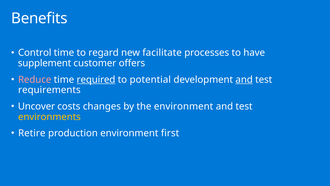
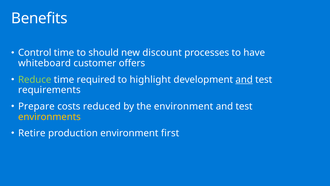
regard: regard -> should (104, 53)
facilitate: facilitate -> discount (162, 53)
supplement: supplement -> whiteboard (44, 63)
Reduce colour: pink -> light green (35, 79)
required underline: present -> none (96, 79)
potential: potential -> highlight (150, 79)
Uncover: Uncover -> Prepare (36, 106)
changes: changes -> reduced (102, 106)
